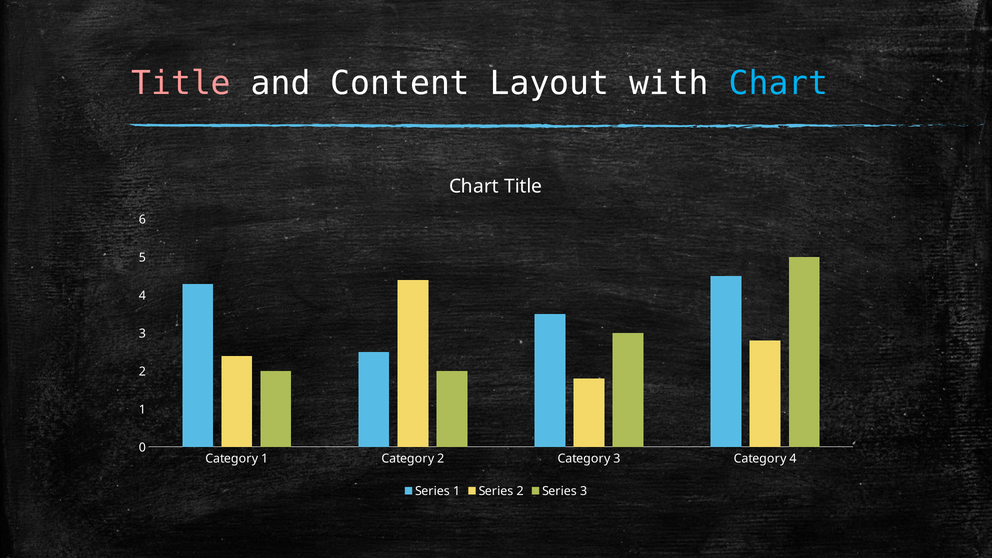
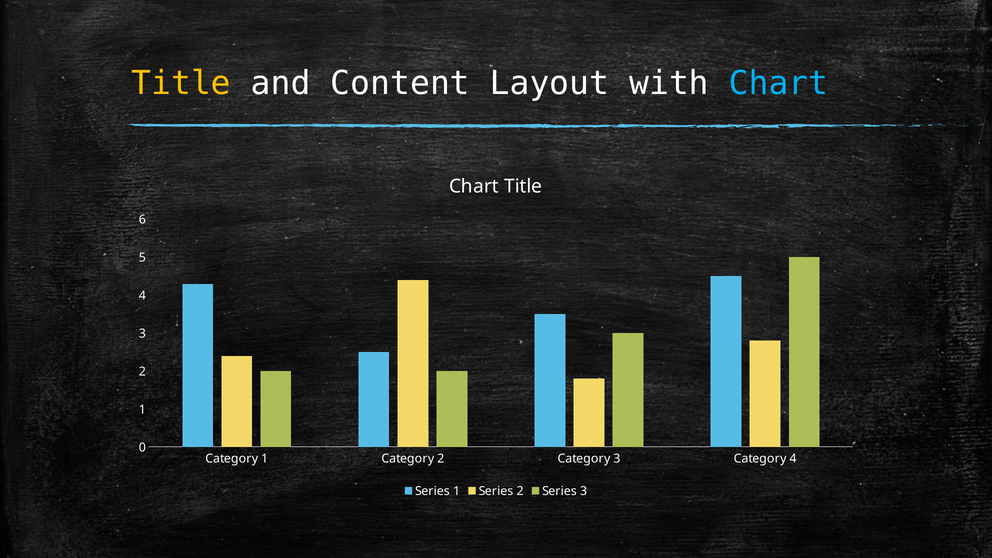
Title colour: pink -> yellow (181, 84)
